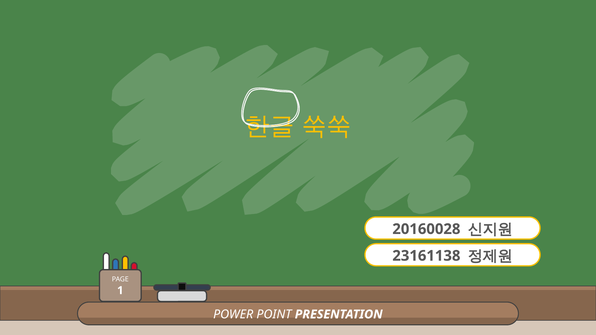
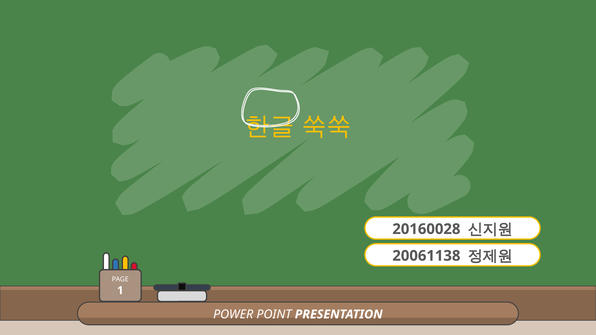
23161138: 23161138 -> 20061138 (426, 256)
